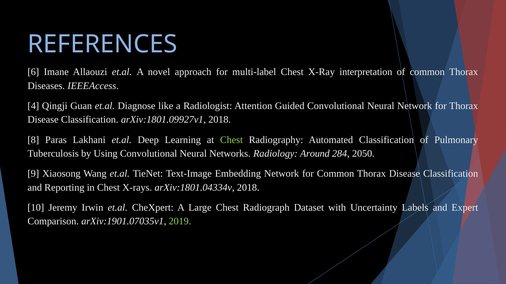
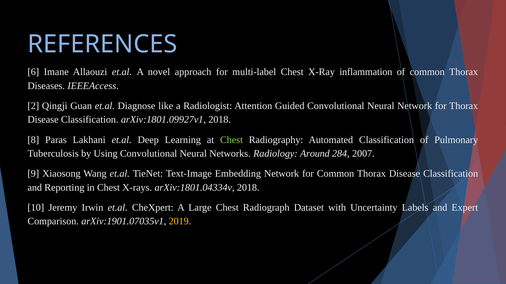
interpretation: interpretation -> inflammation (366, 72)
4: 4 -> 2 (33, 106)
2050: 2050 -> 2007 (363, 154)
2019 colour: light green -> yellow (180, 222)
